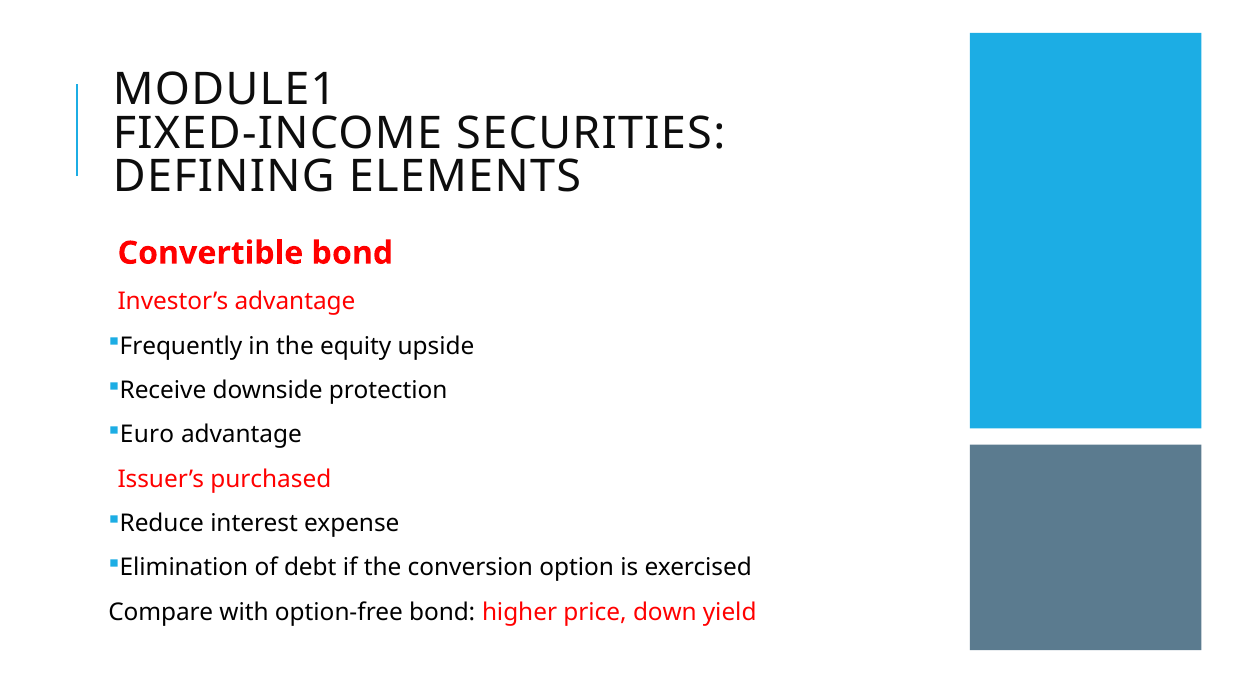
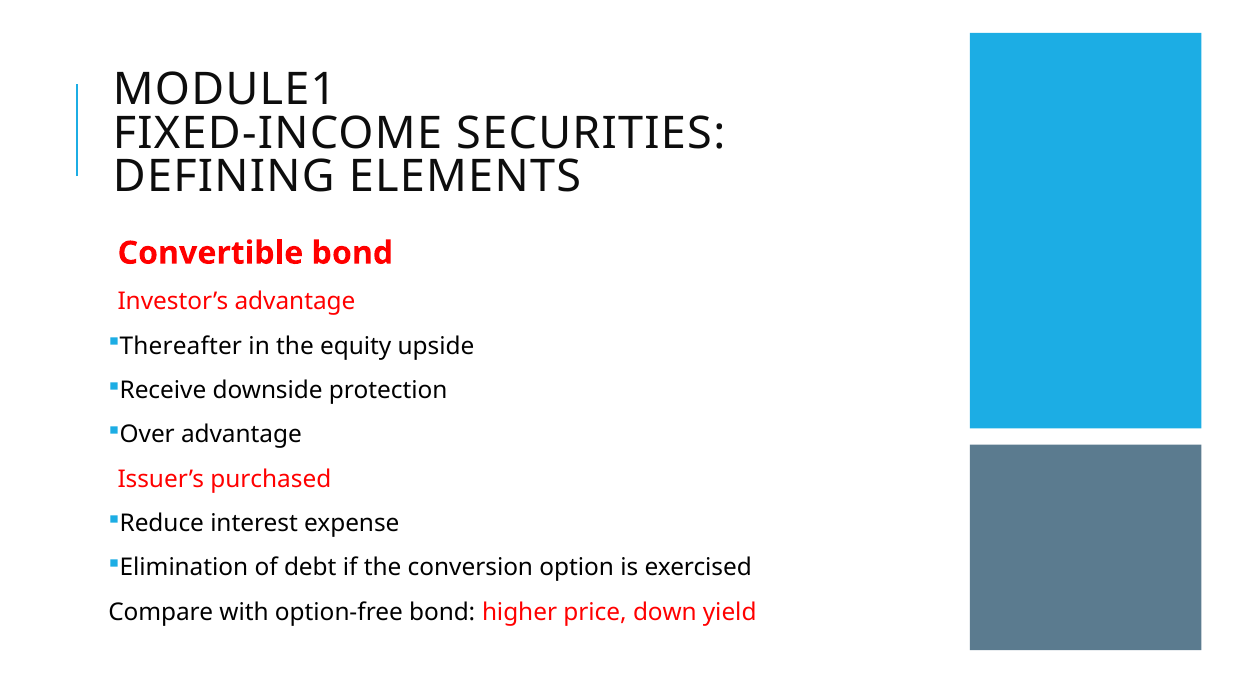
Frequently: Frequently -> Thereafter (181, 346)
Euro: Euro -> Over (147, 435)
